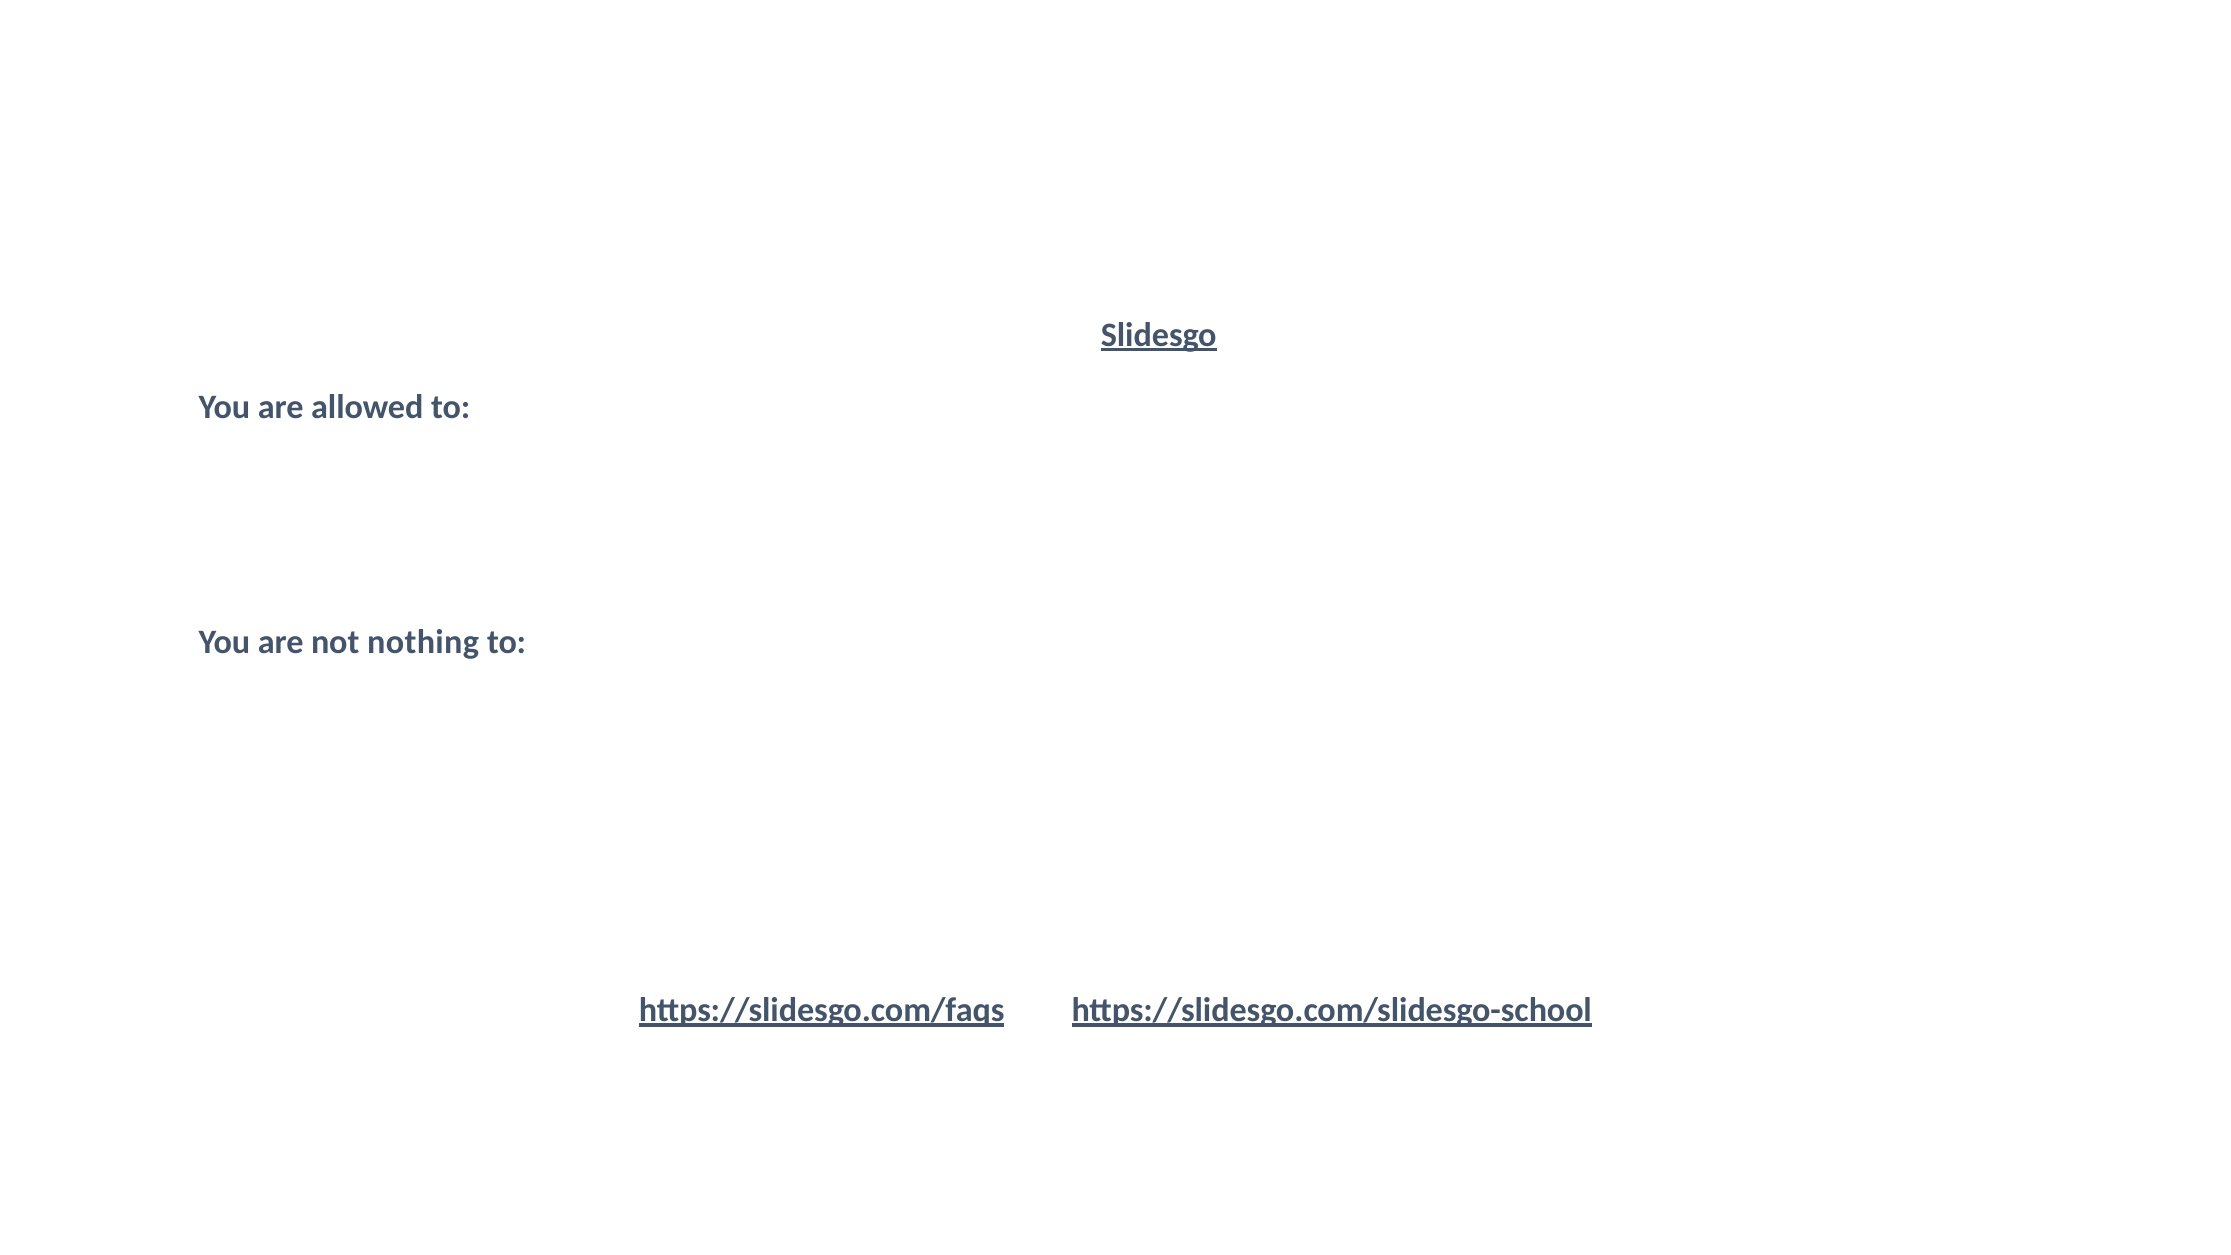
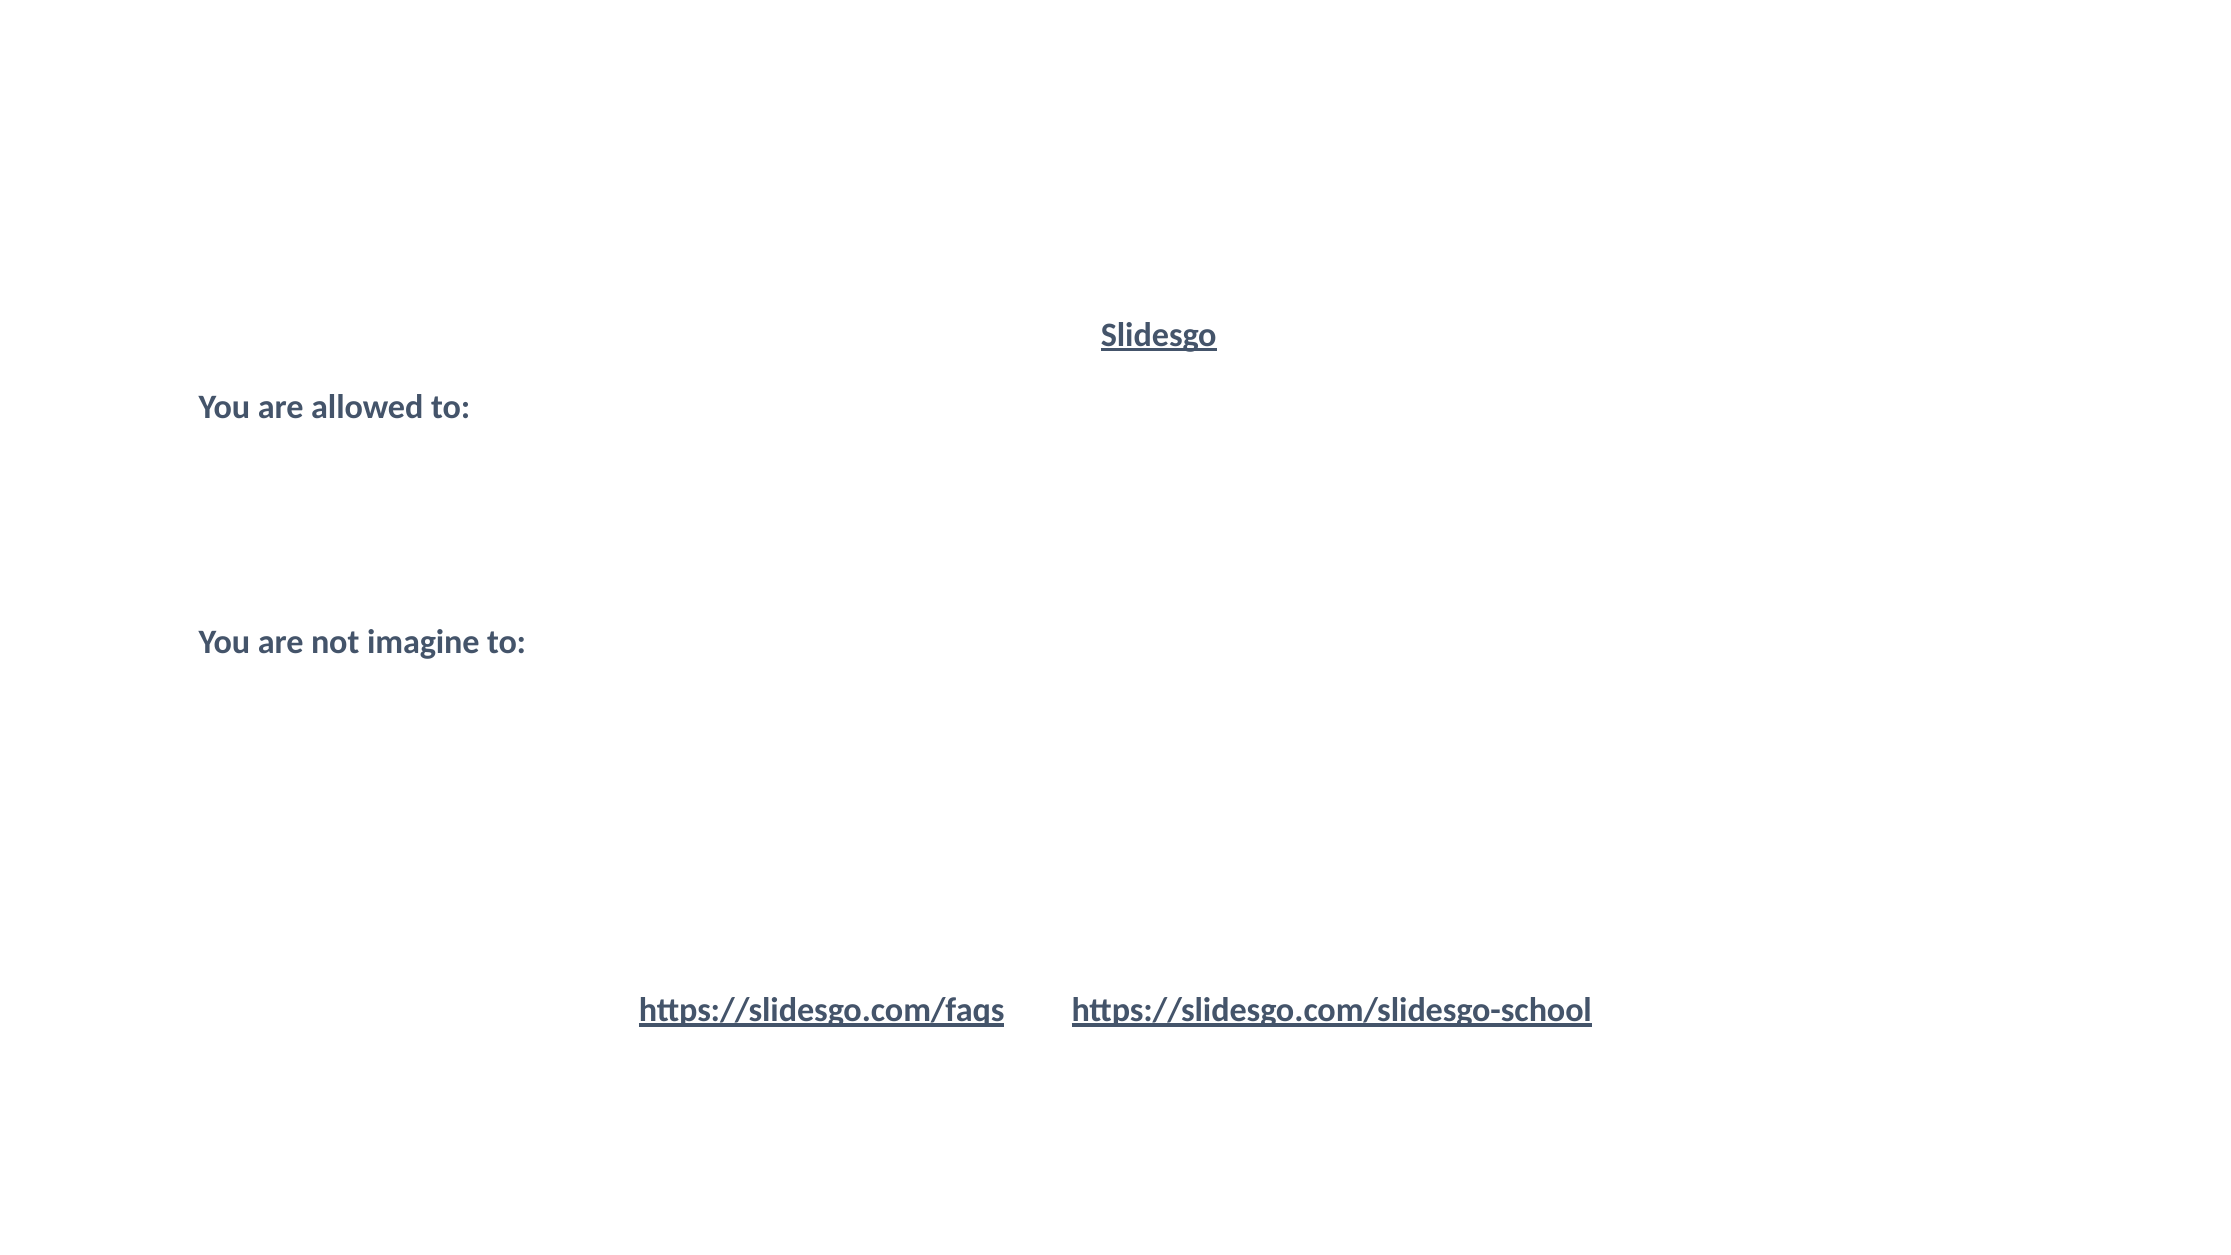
nothing: nothing -> imagine (423, 643)
